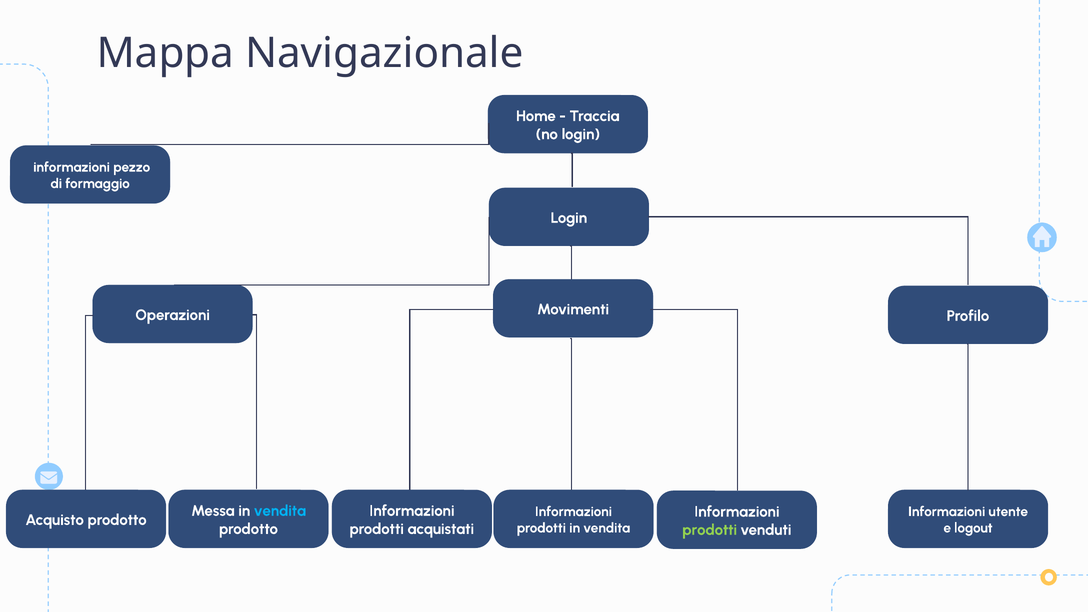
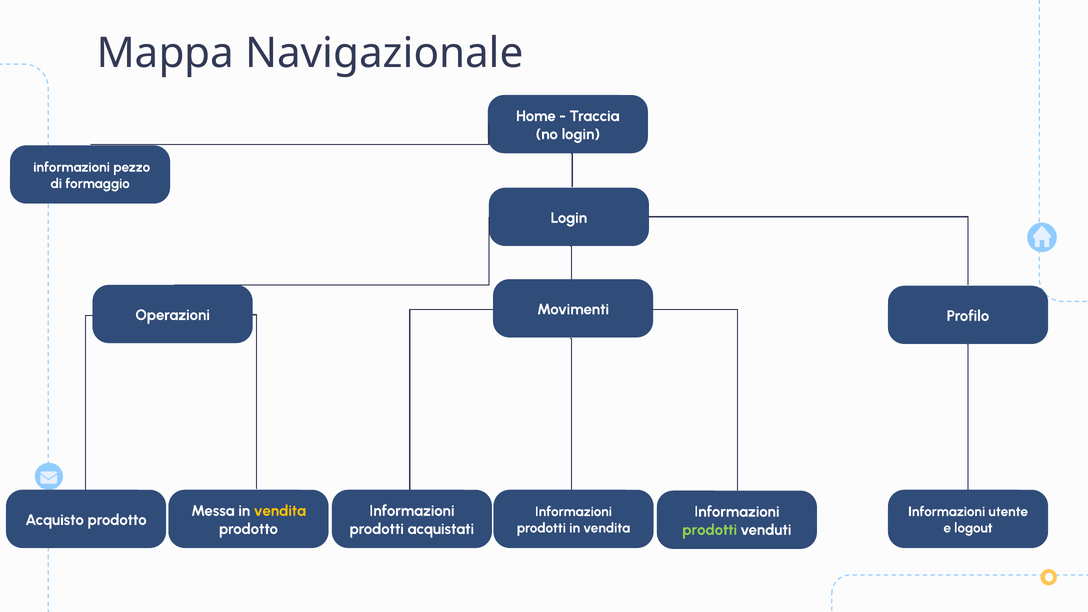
vendita colour: light blue -> yellow (280, 511)
